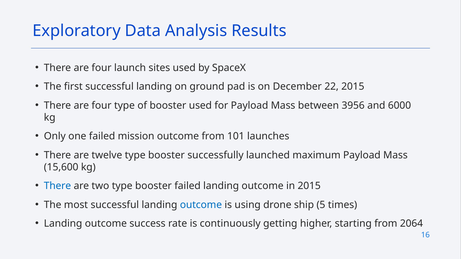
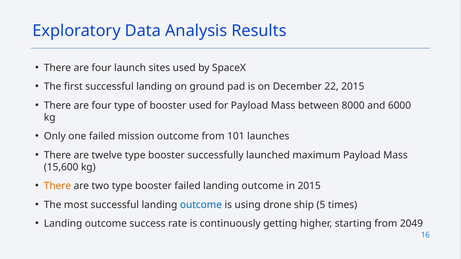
3956: 3956 -> 8000 (353, 106)
There colour: blue -> orange (57, 186)
2064: 2064 -> 2049 (411, 224)
